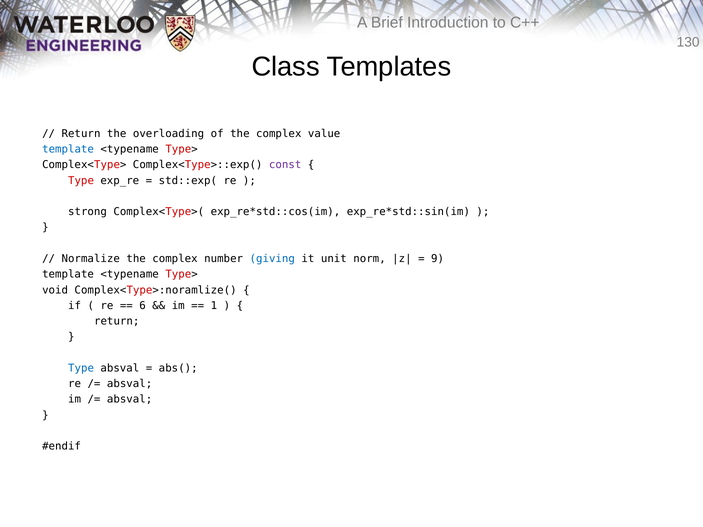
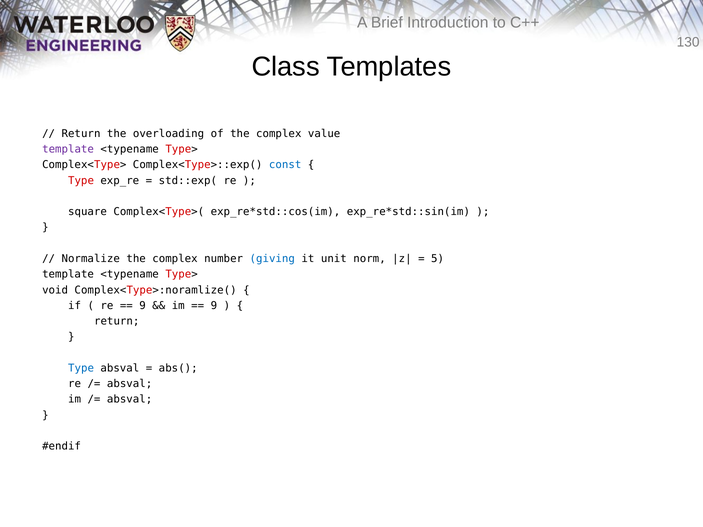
template colour: blue -> purple (68, 149)
const colour: purple -> blue (285, 165)
strong: strong -> square (87, 212)
9: 9 -> 5 (438, 259)
6: 6 -> 9 (143, 306)
1: 1 -> 9 (214, 306)
